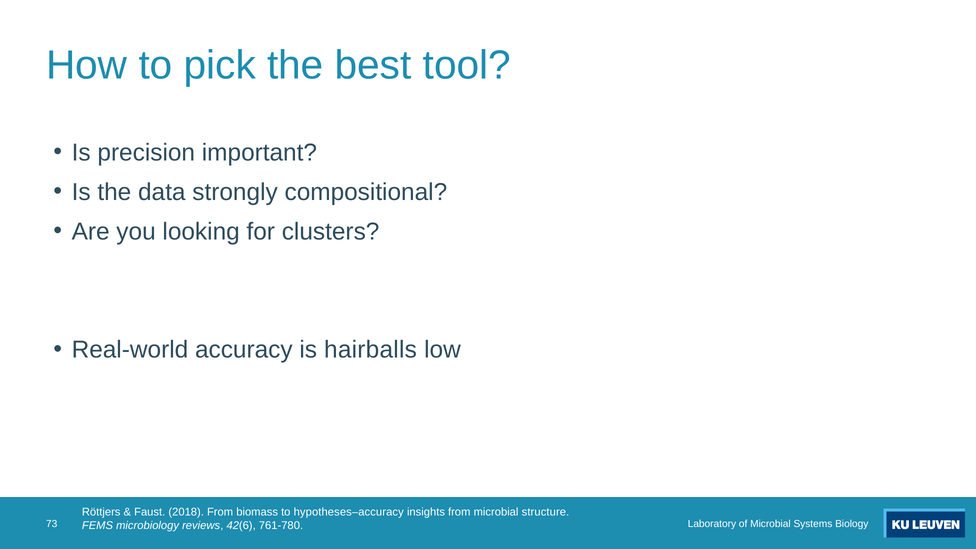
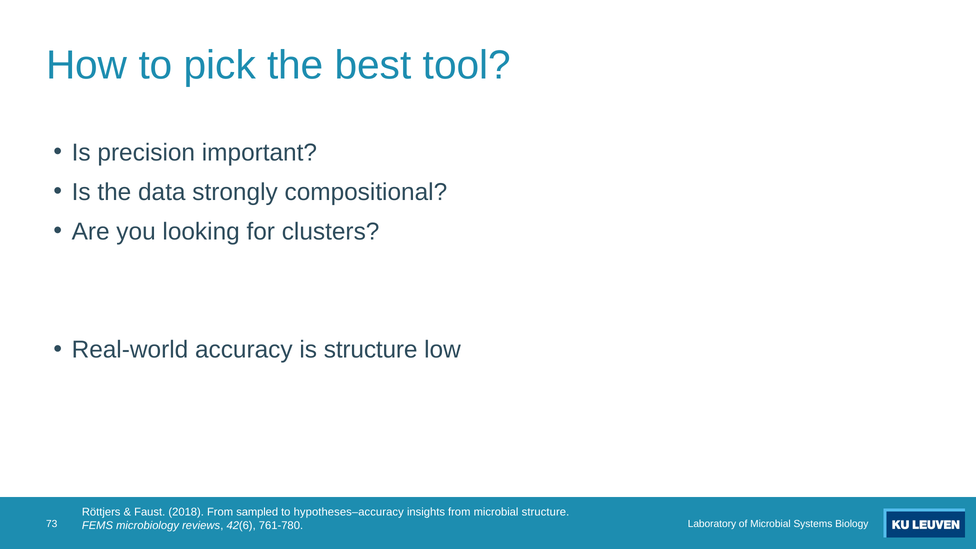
is hairballs: hairballs -> structure (371, 350)
biomass: biomass -> sampled (257, 512)
